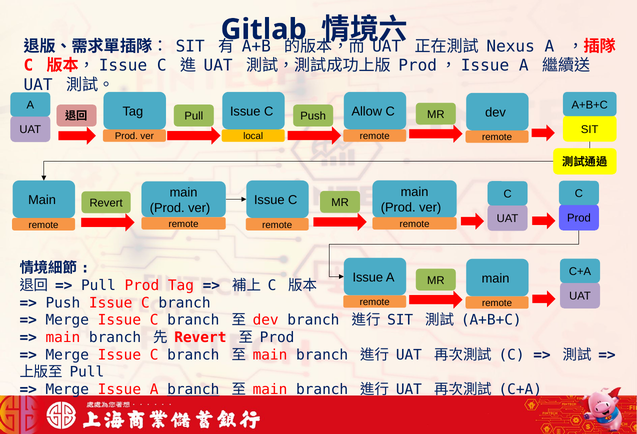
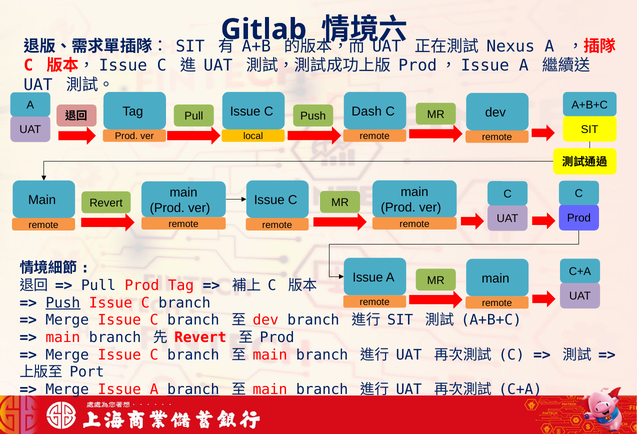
Allow: Allow -> Dash (367, 111)
Push underline: none -> present (63, 302)
Pull: Pull -> Port (87, 372)
